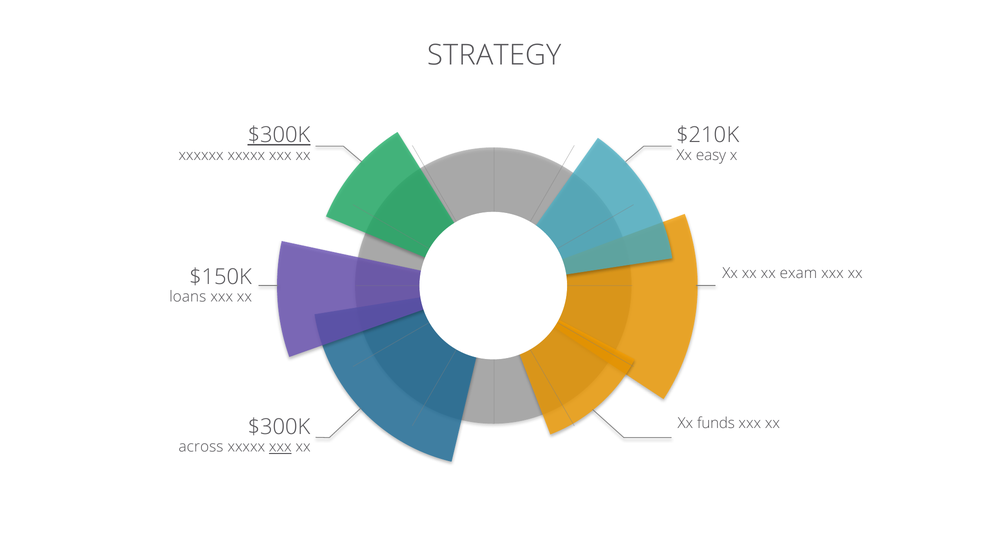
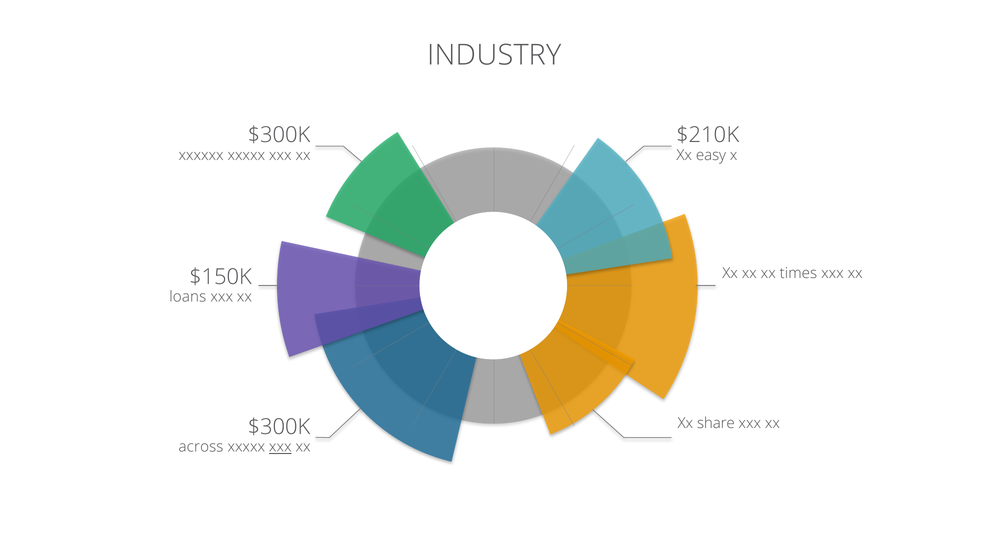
STRATEGY: STRATEGY -> INDUSTRY (494, 55)
$300K underline: present -> none (279, 135)
exam: exam -> times (798, 273)
funds: funds -> share (716, 424)
